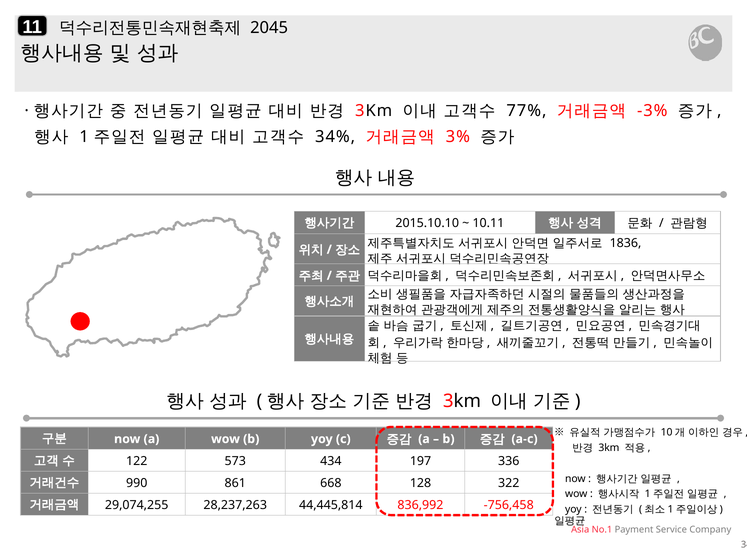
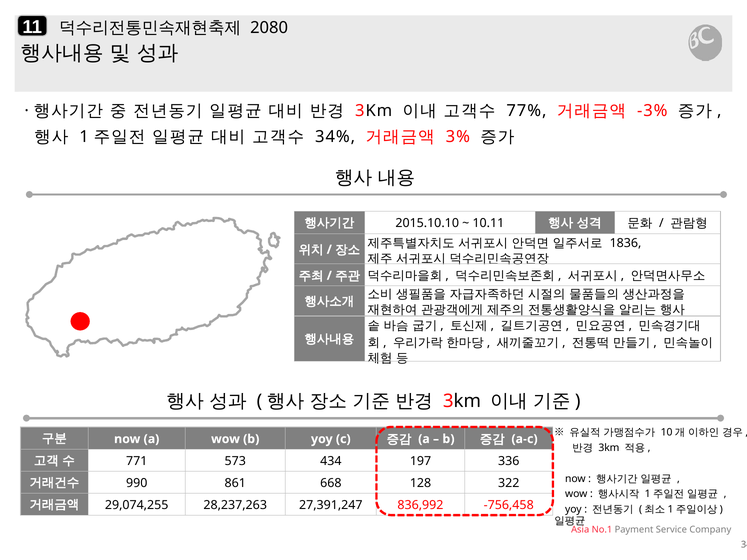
2045: 2045 -> 2080 (269, 28)
122: 122 -> 771 (137, 461)
44,445,814: 44,445,814 -> 27,391,247 (331, 505)
